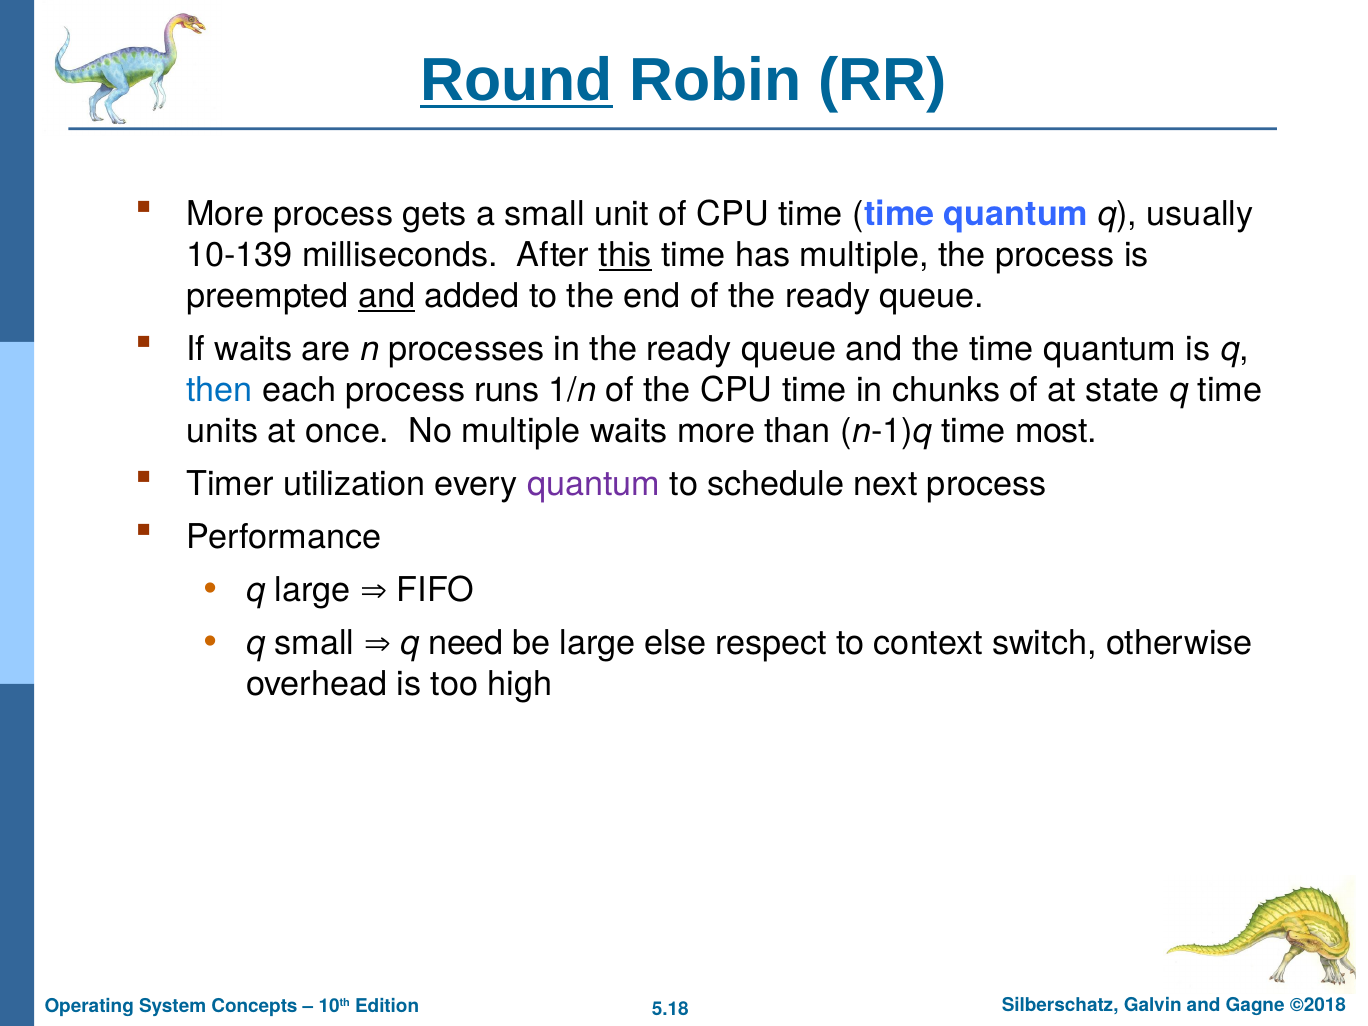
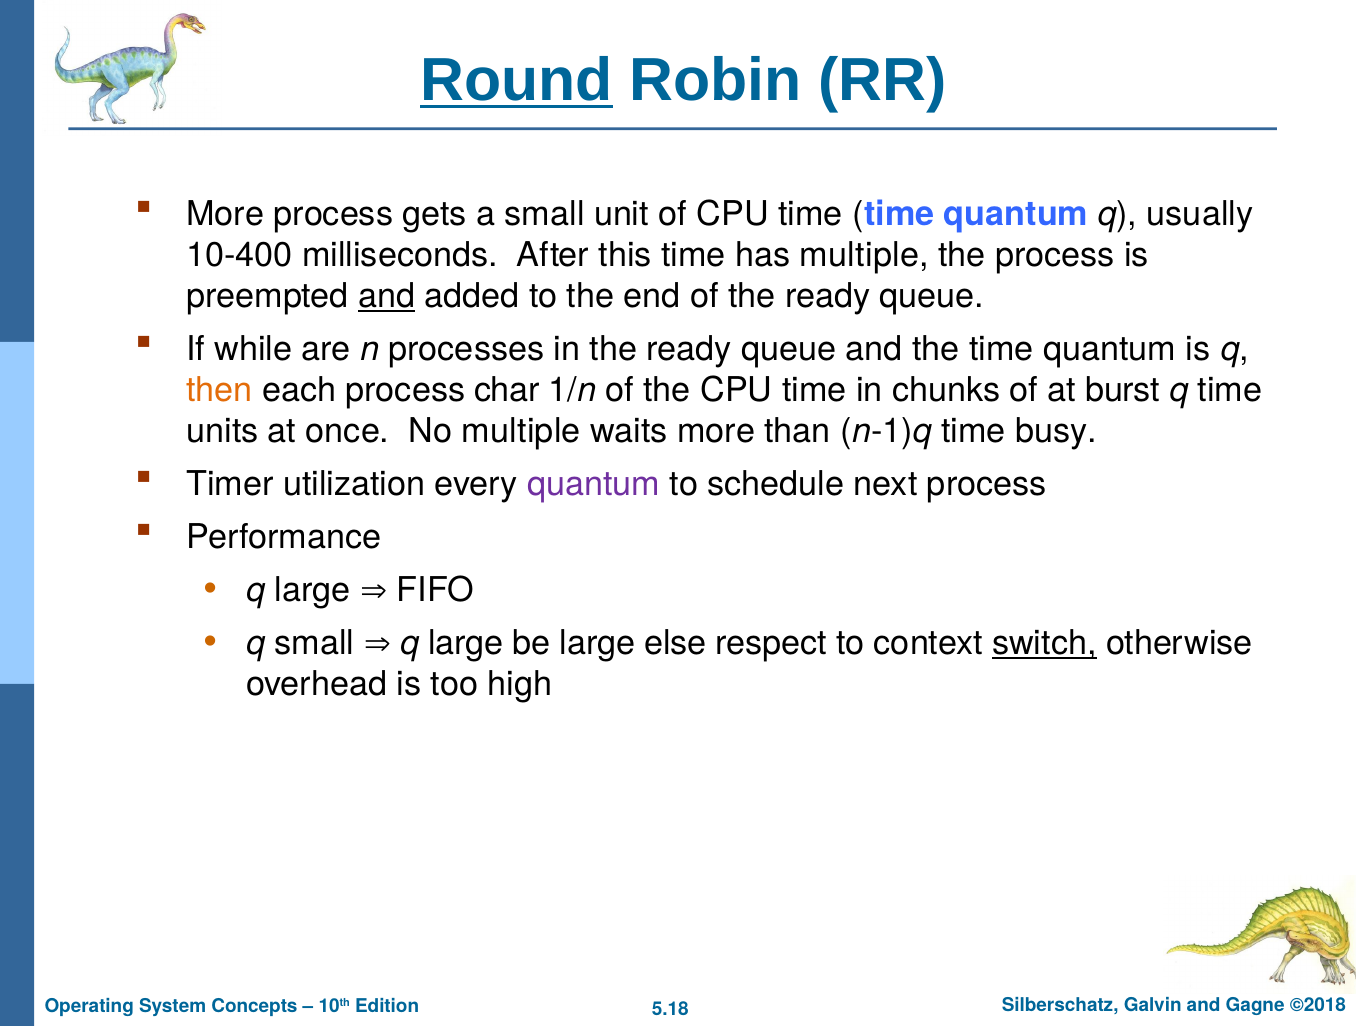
10-139: 10-139 -> 10-400 (240, 255)
this underline: present -> none (625, 255)
If waits: waits -> while (254, 349)
then colour: blue -> orange (220, 390)
runs: runs -> char (507, 390)
state: state -> burst (1123, 390)
most: most -> busy (1056, 431)
need: need -> large (466, 643)
switch underline: none -> present (1044, 643)
